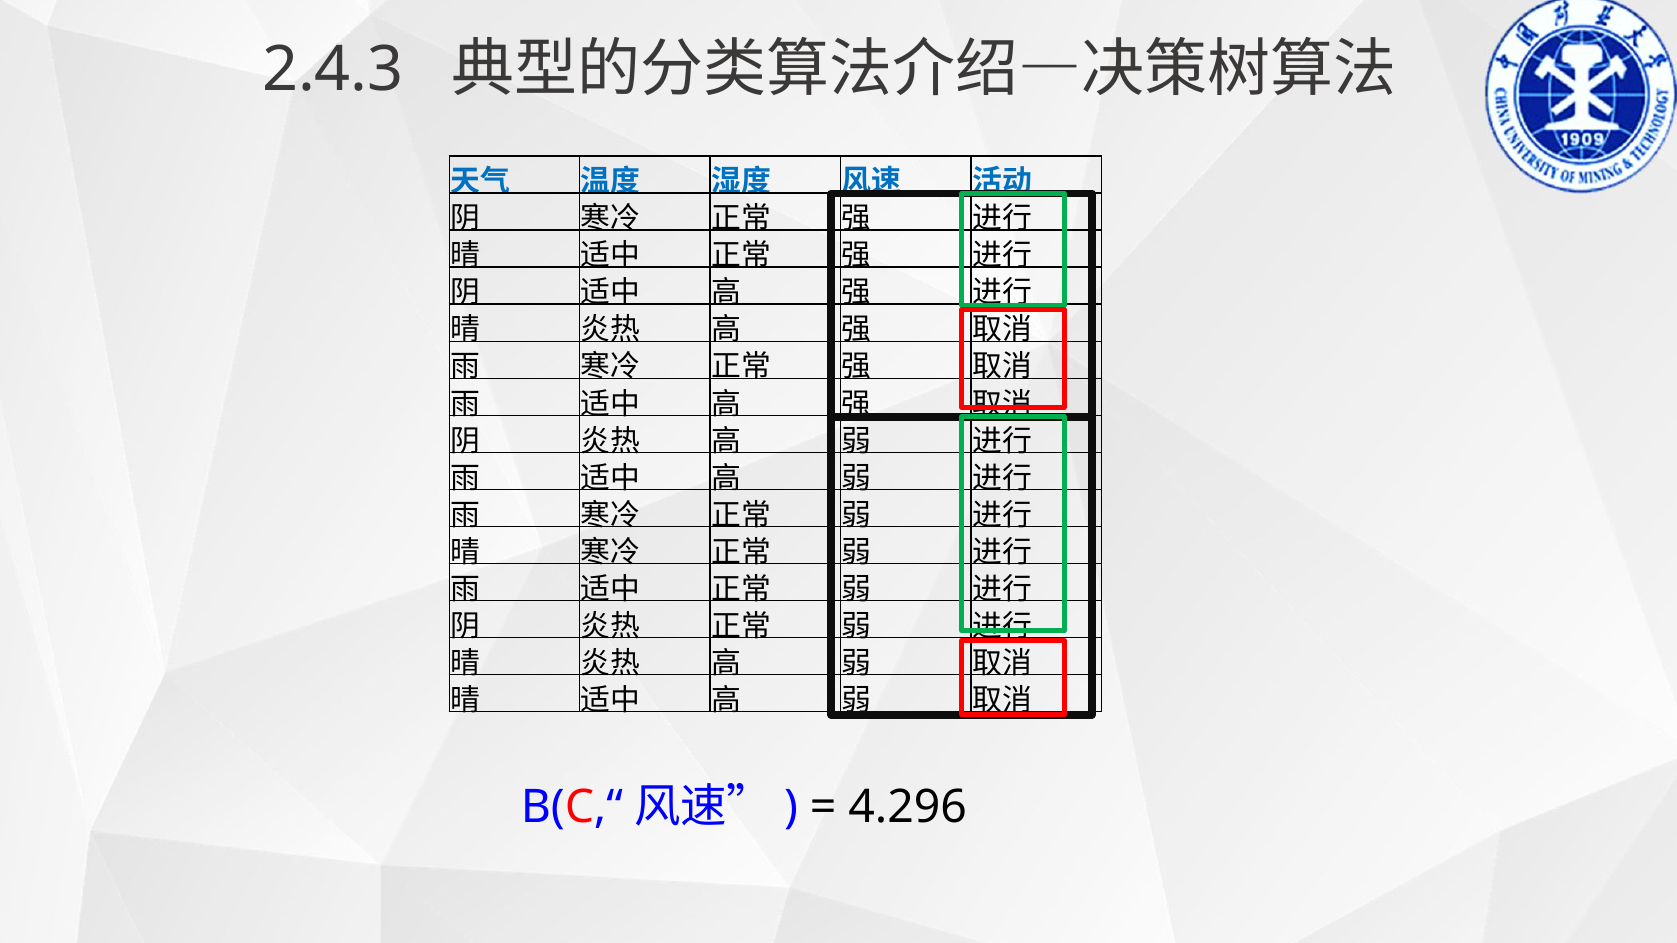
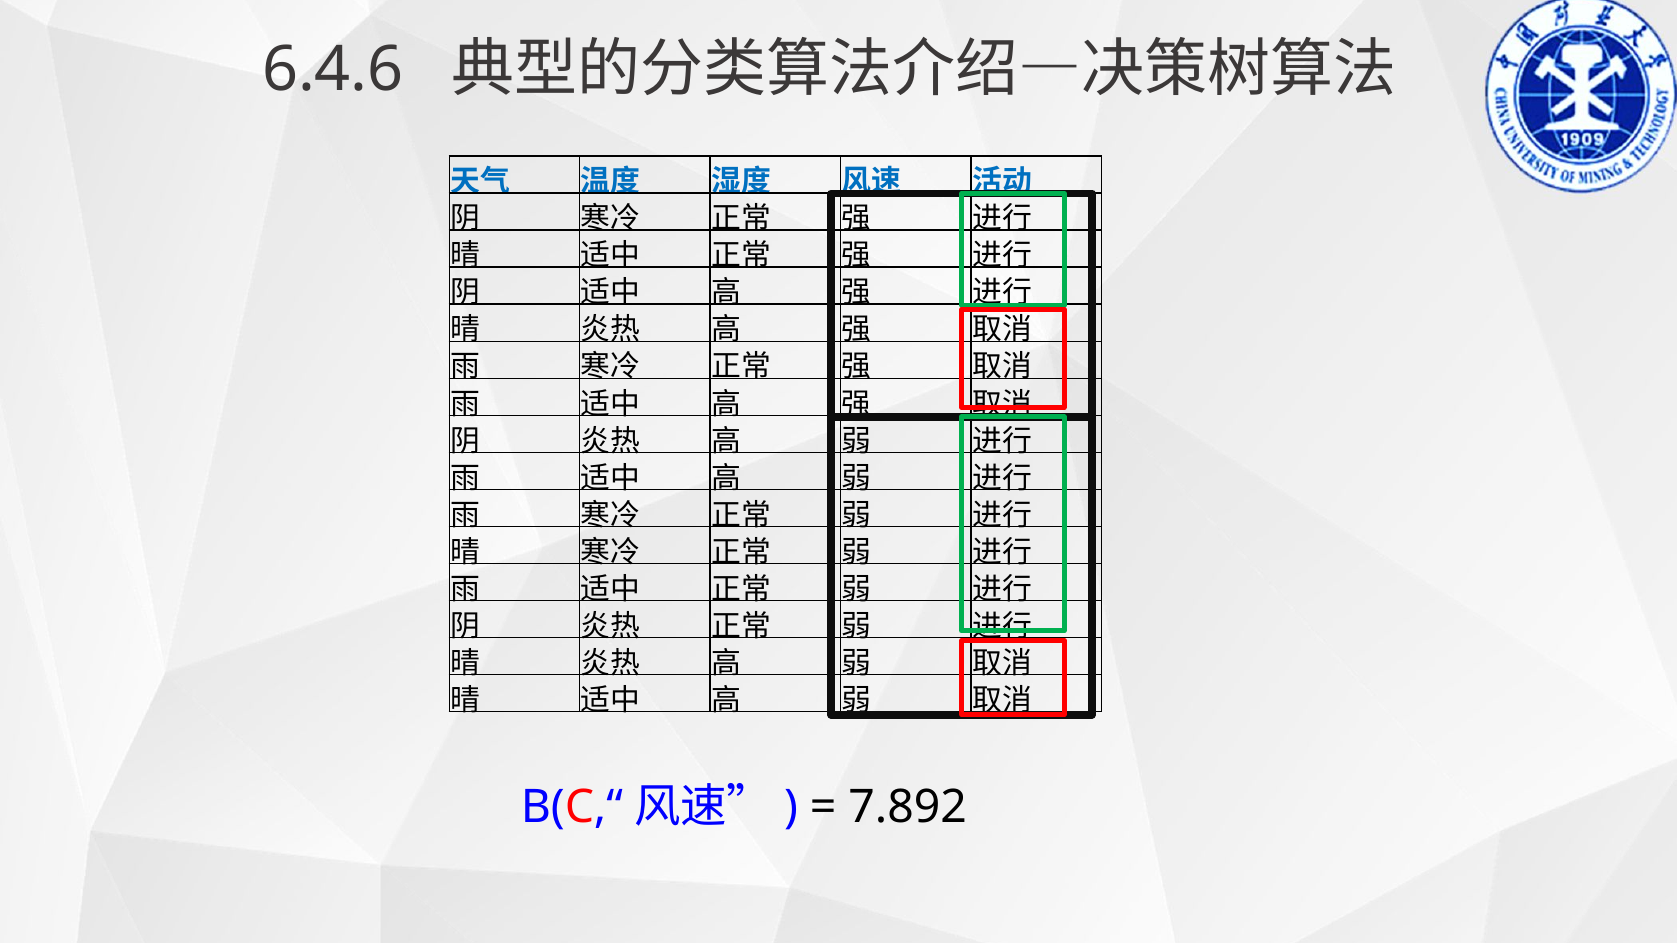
2.4.3: 2.4.3 -> 6.4.6 (333, 69)
4.296: 4.296 -> 7.892 (908, 807)
